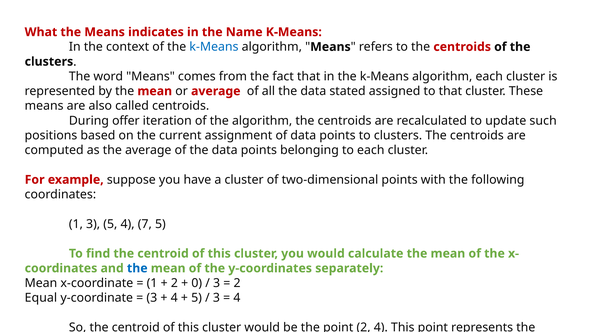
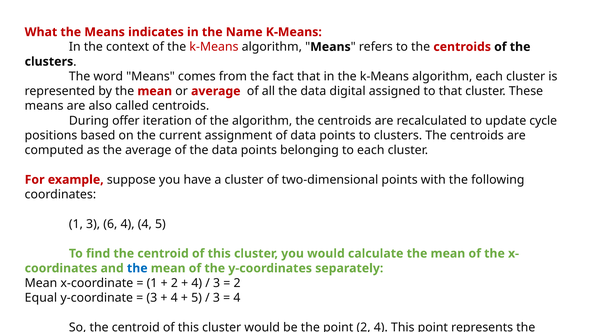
k-Means colour: blue -> red (214, 47)
stated: stated -> digital (348, 91)
such: such -> cycle (543, 121)
3 5: 5 -> 6 (110, 224)
4 7: 7 -> 4 (145, 224)
0: 0 -> 4 (197, 283)
